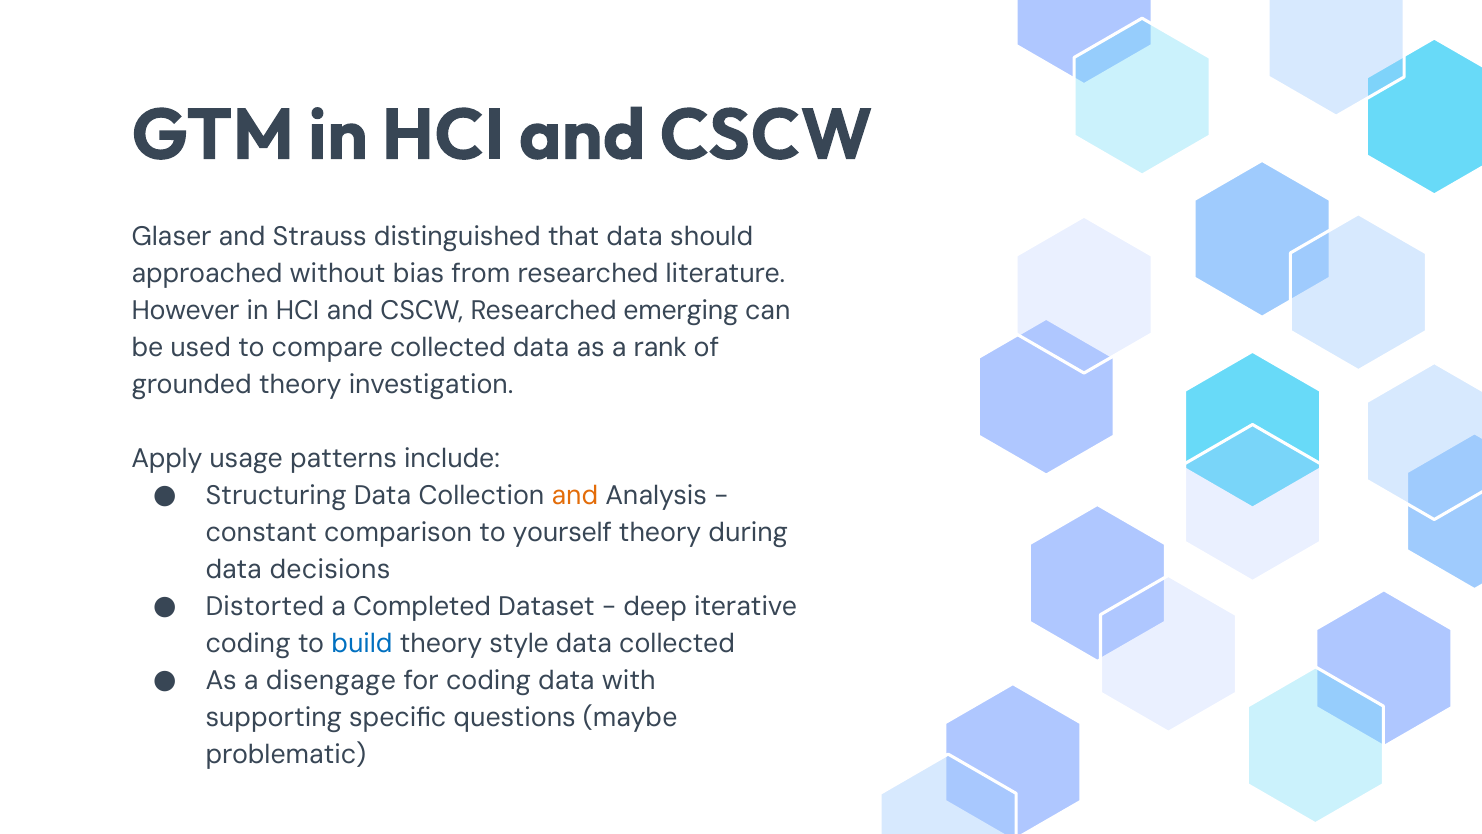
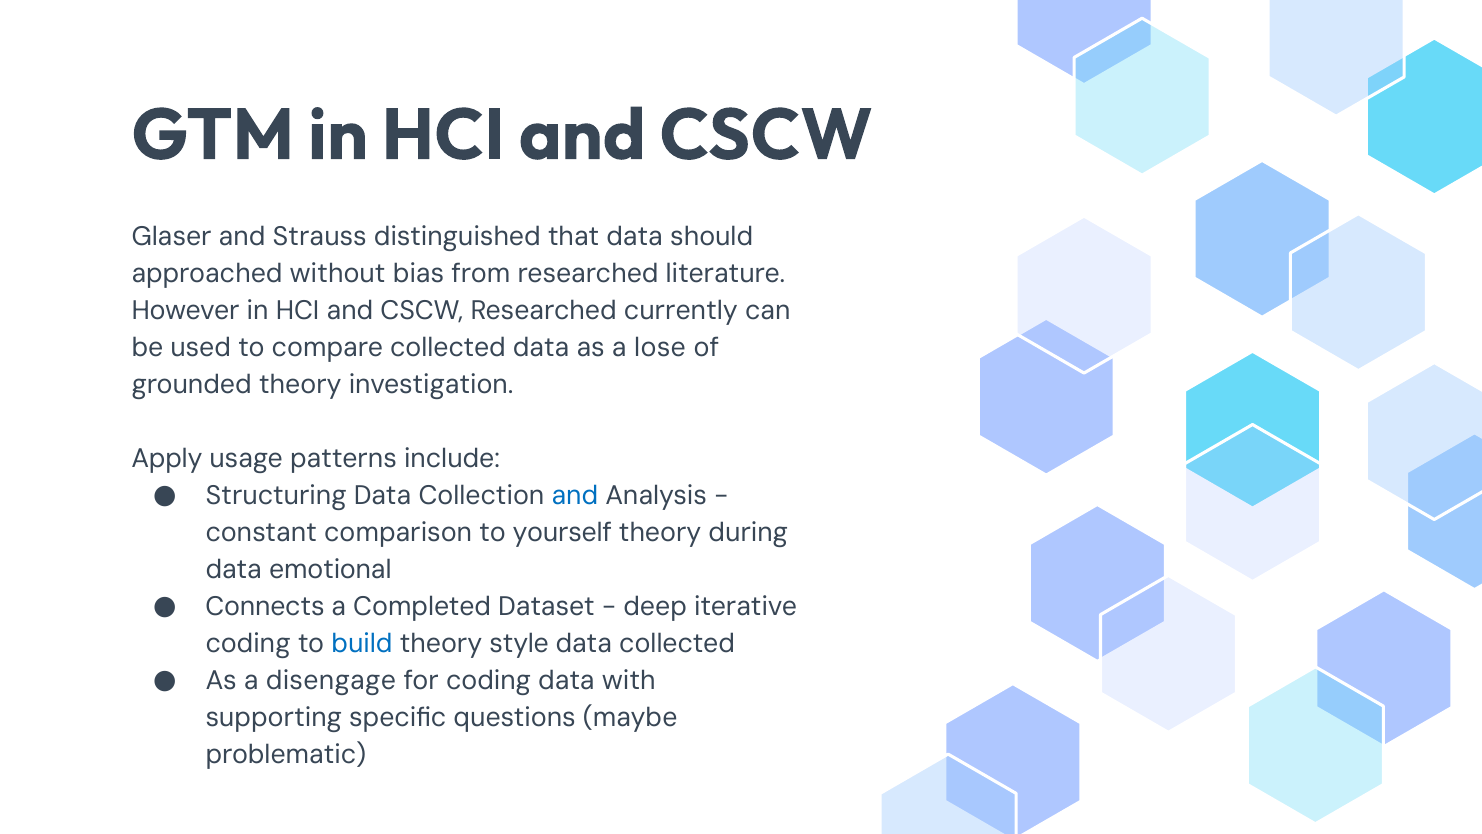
emerging: emerging -> currently (681, 311)
rank: rank -> lose (660, 348)
and colour: orange -> blue (575, 495)
decisions: decisions -> emotional (330, 569)
Distorted: Distorted -> Connects (265, 606)
